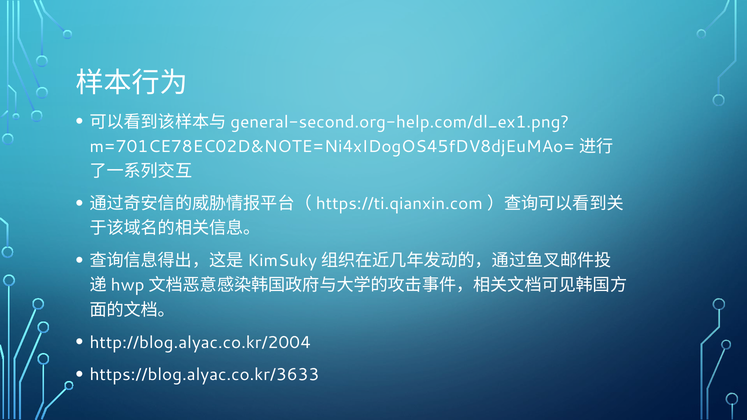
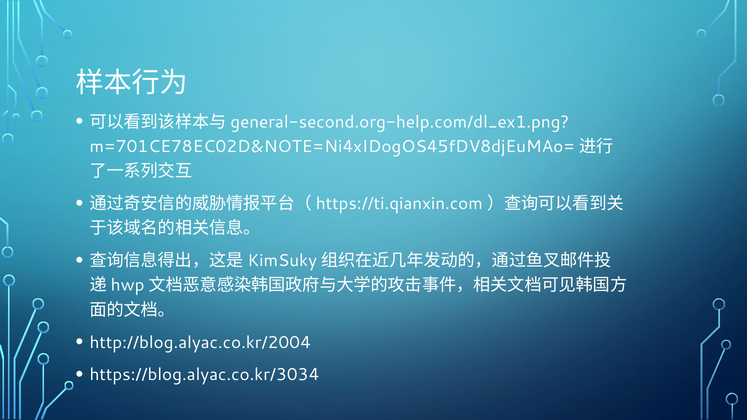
https://blog.alyac.co.kr/3633: https://blog.alyac.co.kr/3633 -> https://blog.alyac.co.kr/3034 (204, 375)
